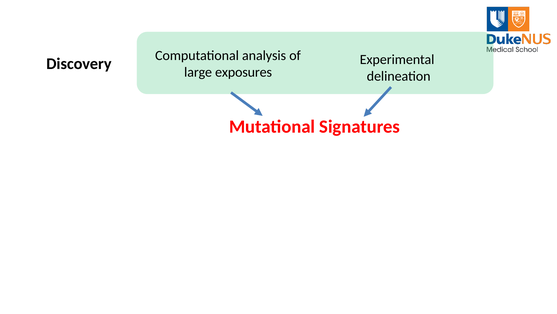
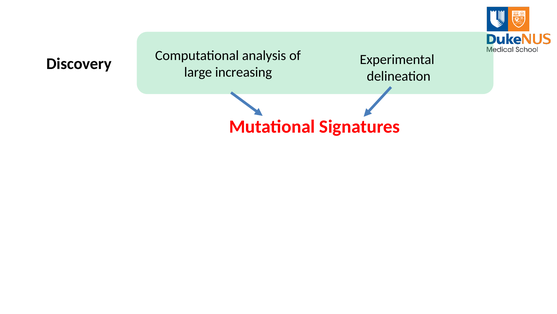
exposures: exposures -> increasing (244, 72)
